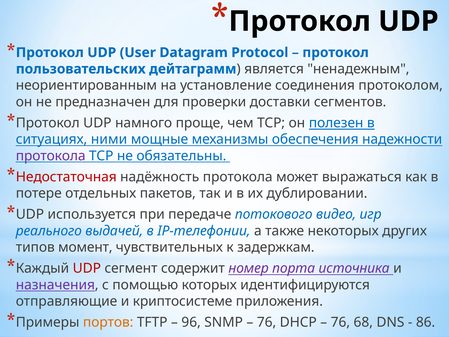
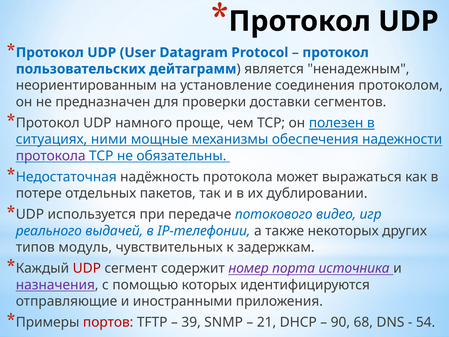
Недостаточная colour: red -> blue (66, 177)
момент: момент -> модуль (85, 247)
криптосистеме: криптосистеме -> иностранными (183, 301)
портов colour: orange -> red (108, 322)
96: 96 -> 39 (191, 322)
76: 76 -> 21 (267, 322)
76: 76 -> 90 (340, 322)
86: 86 -> 54 (426, 322)
